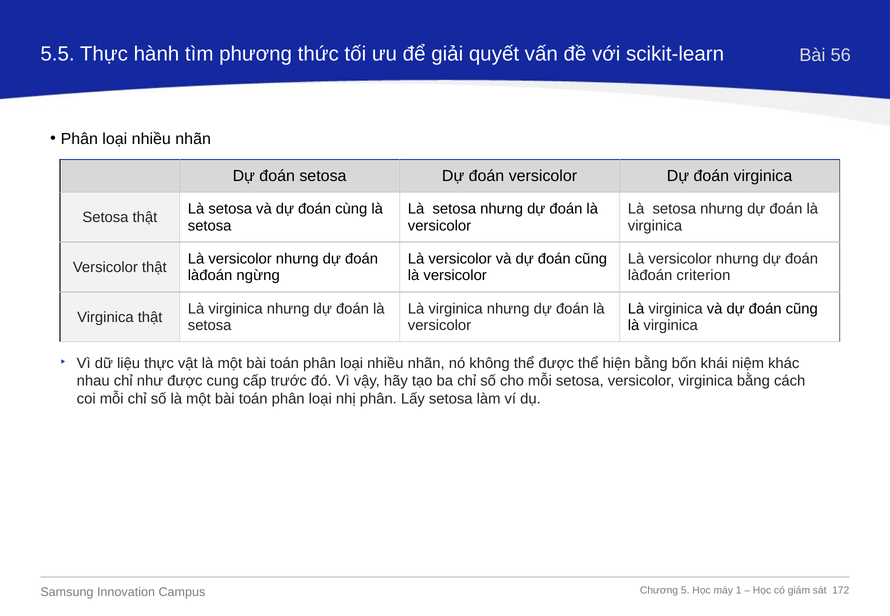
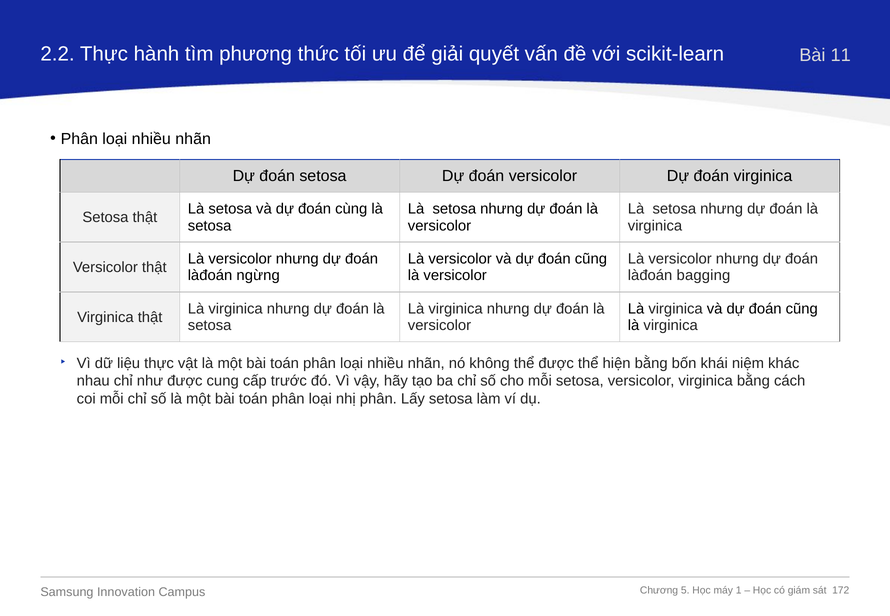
5.5: 5.5 -> 2.2 (58, 54)
56: 56 -> 11 (841, 55)
criterion: criterion -> bagging (703, 276)
